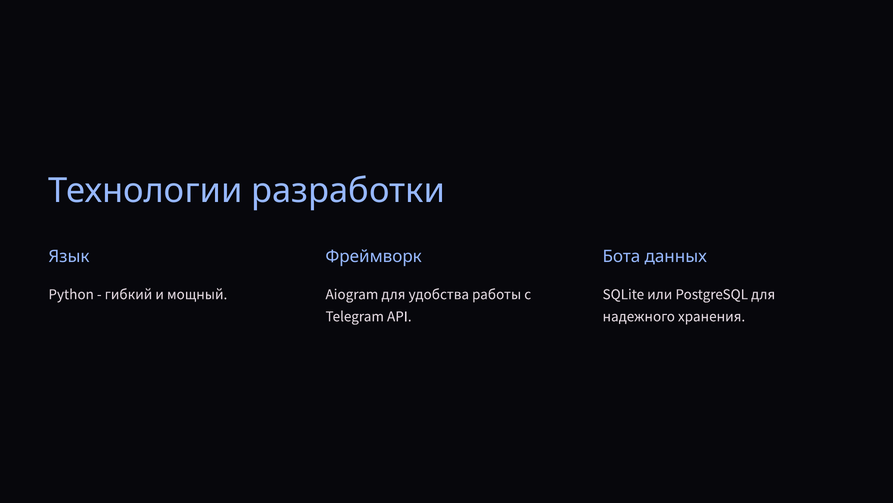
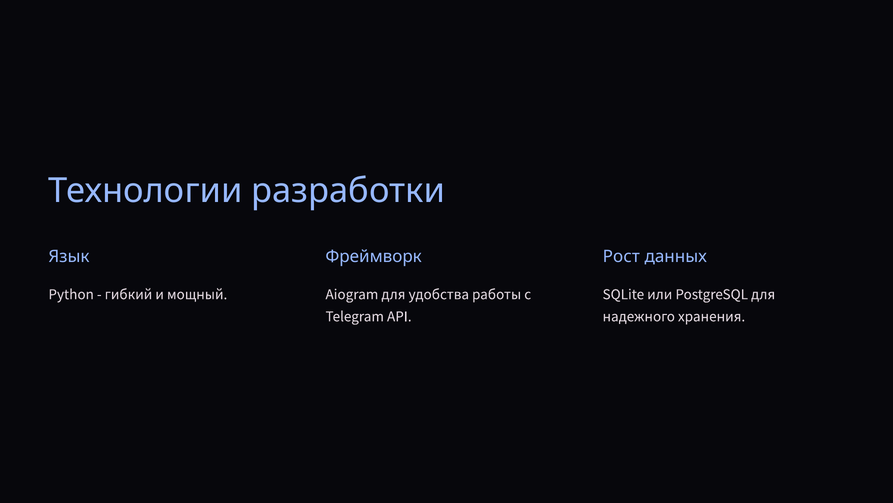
Бота: Бота -> Рост (621, 256)
